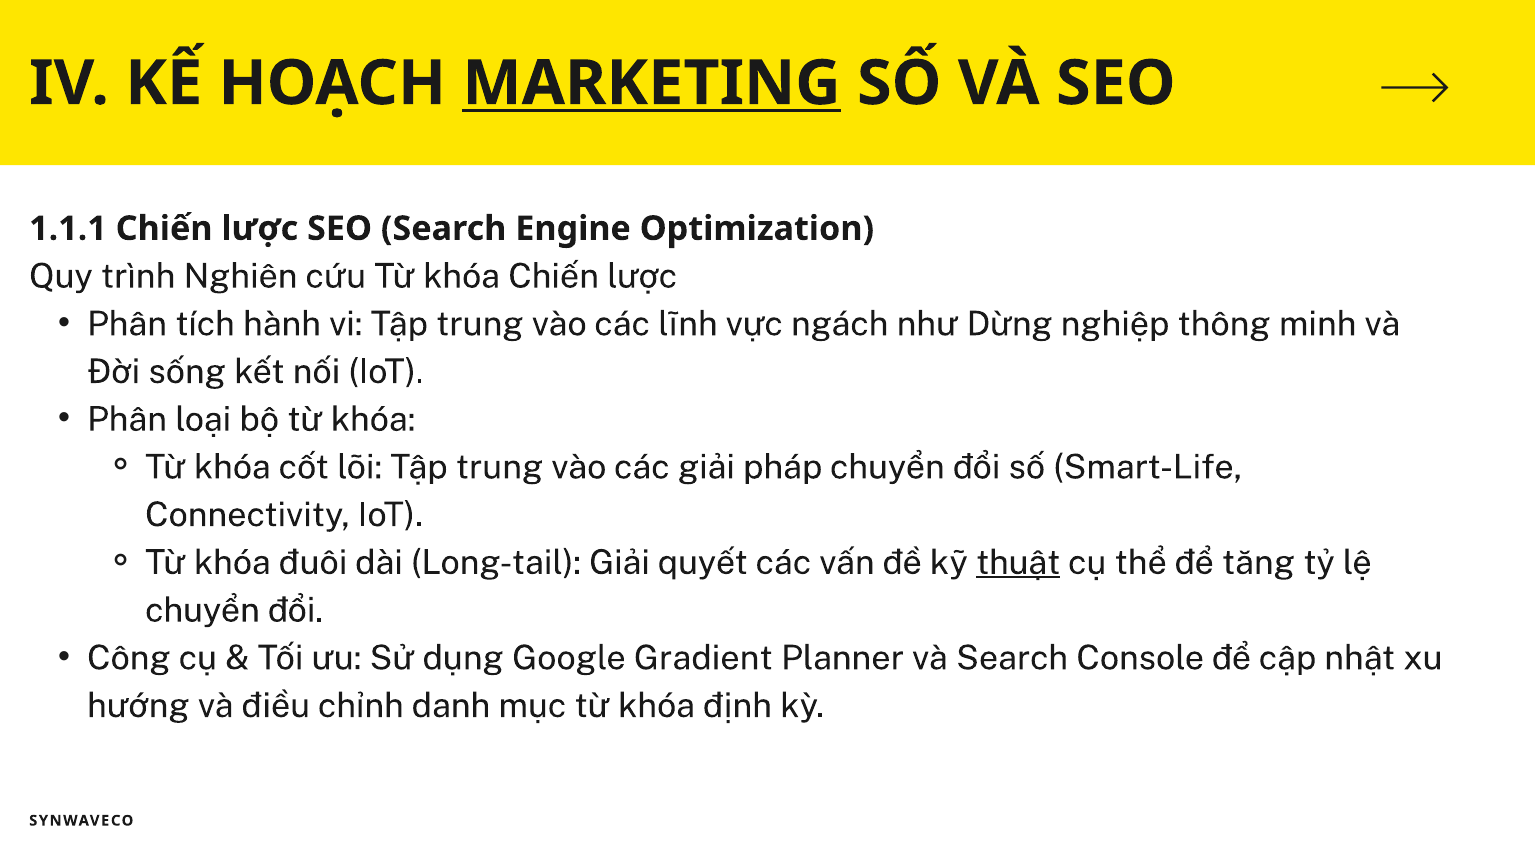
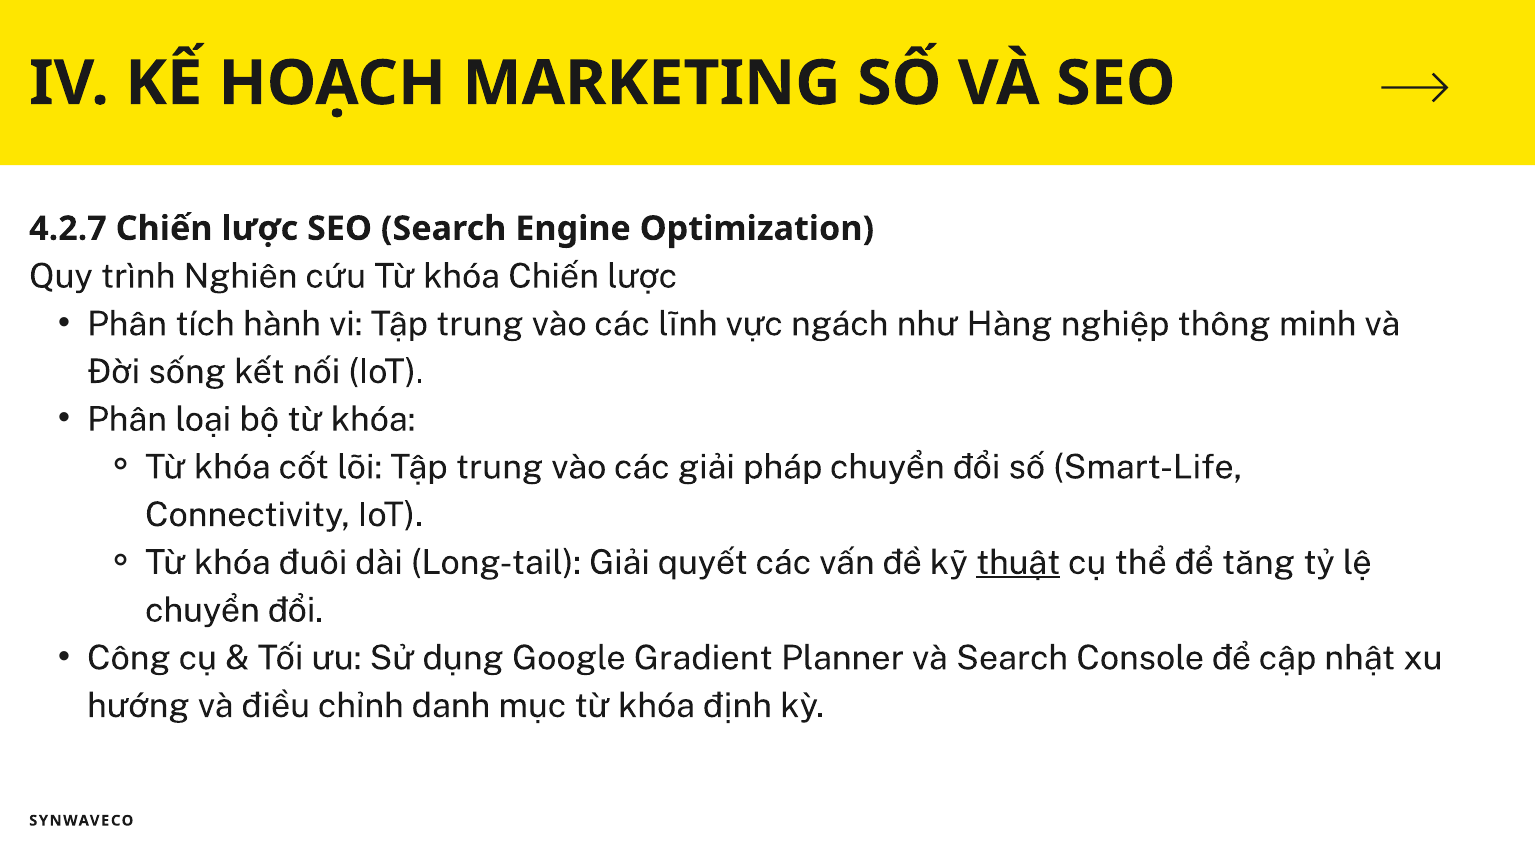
MARKETING underline: present -> none (652, 83)
1.1.1: 1.1.1 -> 4.2.7 (68, 229)
Dừng: Dừng -> Hàng (1010, 324)
